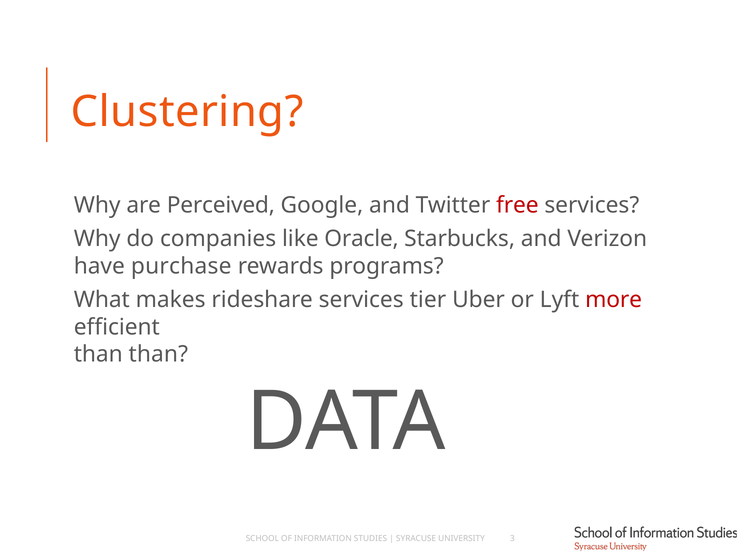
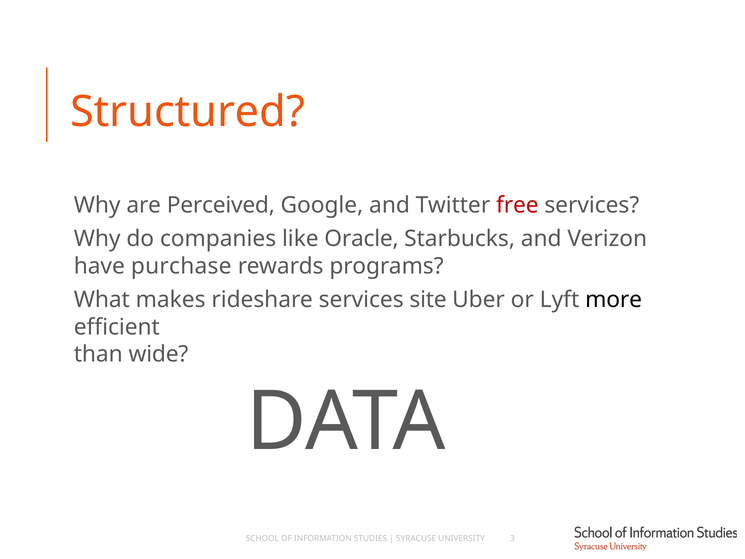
Clustering: Clustering -> Structured (187, 112)
tier: tier -> site (428, 300)
more colour: red -> black (614, 300)
than than: than -> wide (158, 354)
